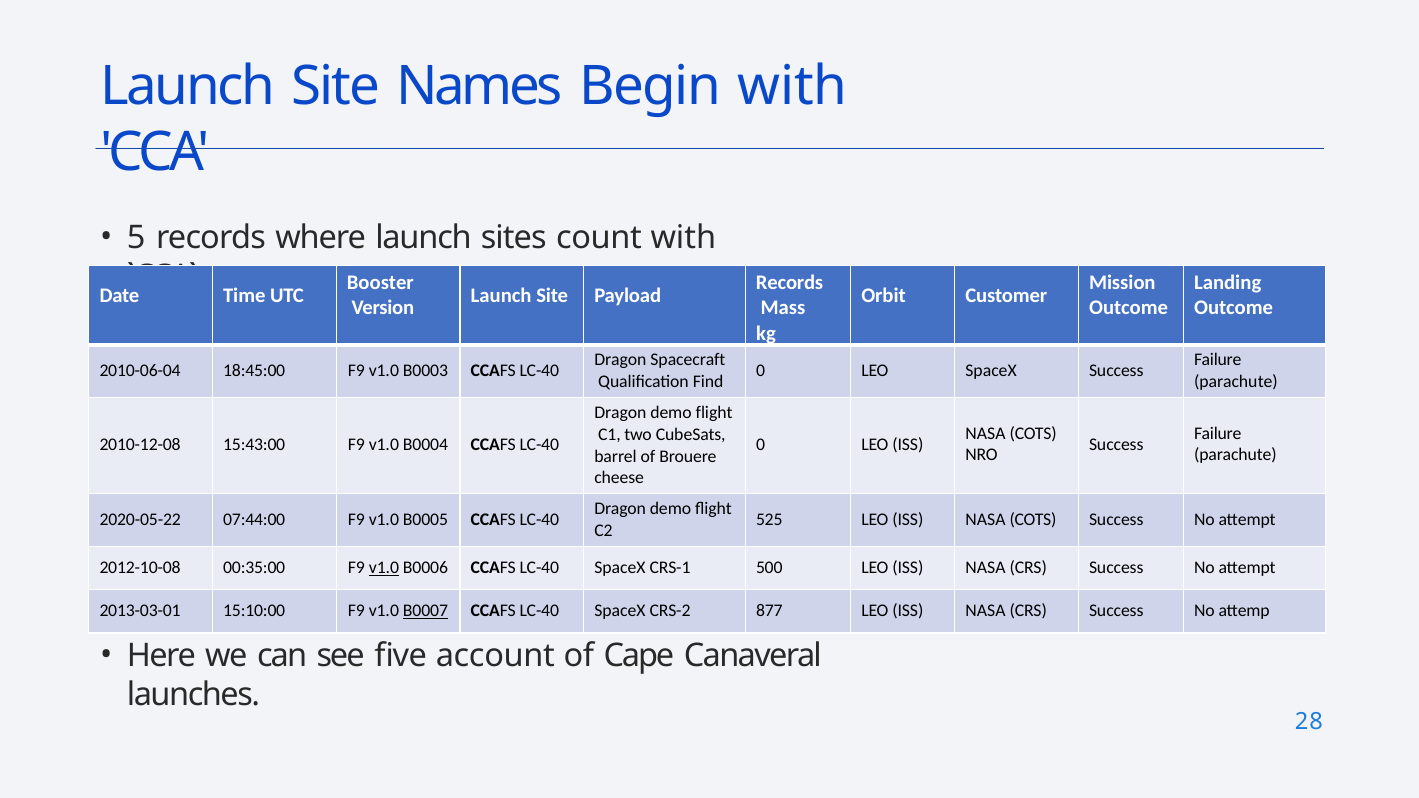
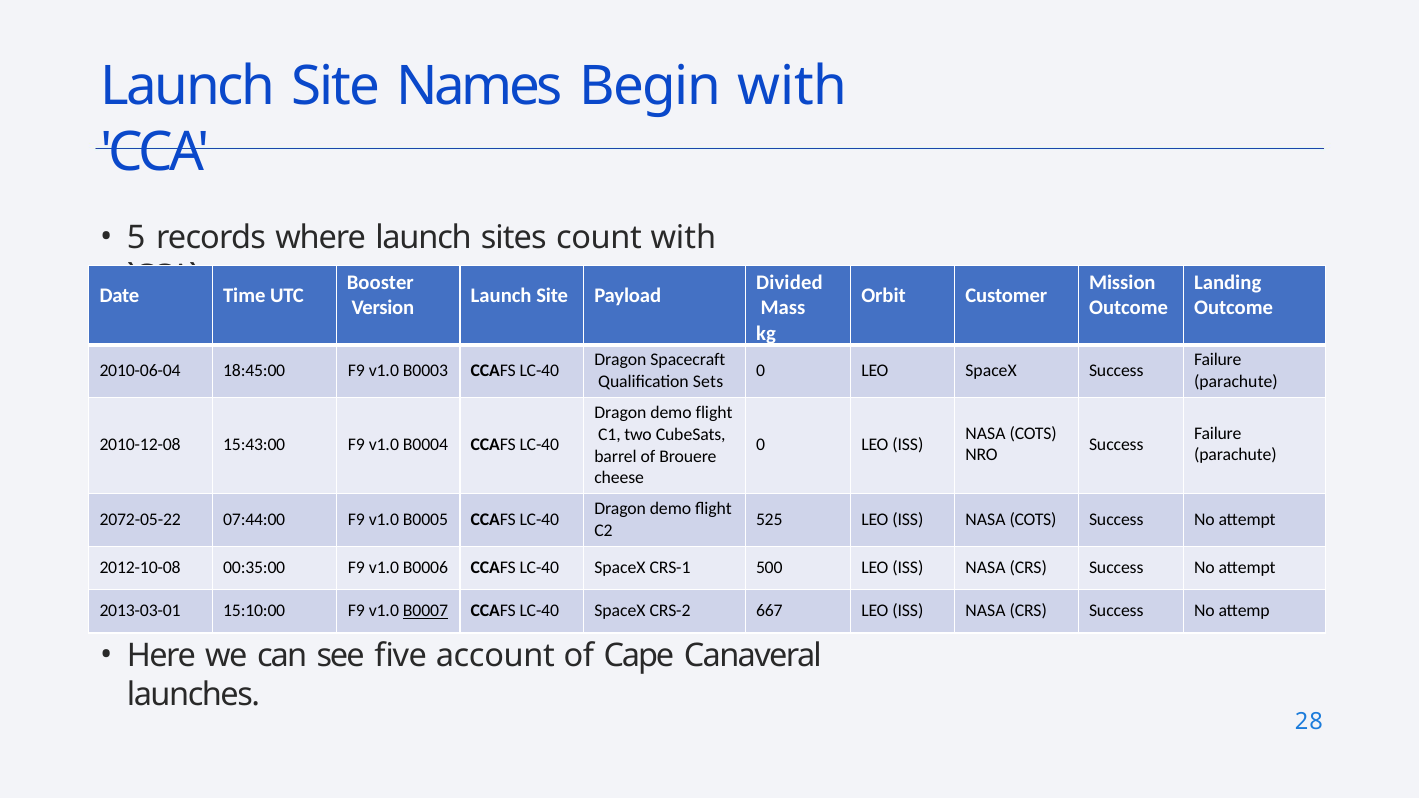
Records: Records -> Divided (789, 283)
Find: Find -> Sets (708, 382)
2020-05-22: 2020-05-22 -> 2072-05-22 (140, 520)
v1.0 underline: present -> none (384, 568)
877: 877 -> 667 (769, 611)
